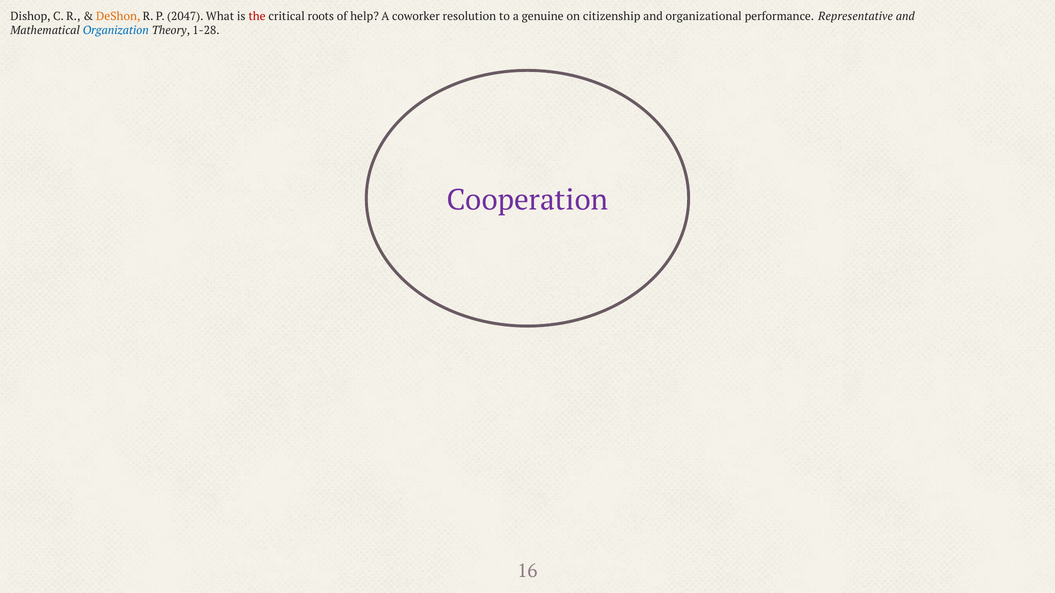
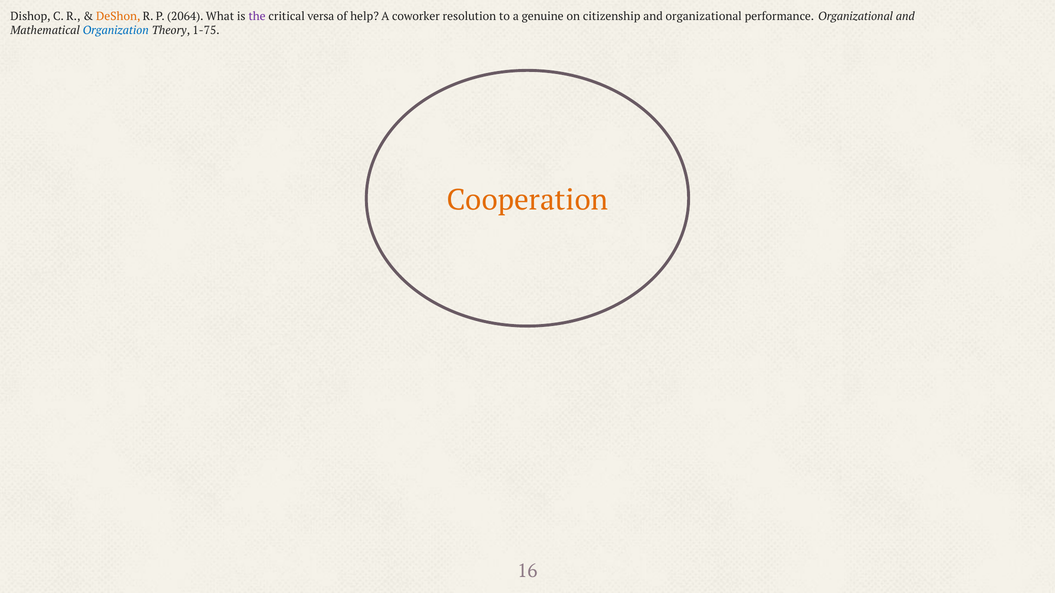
2047: 2047 -> 2064 (185, 16)
the colour: red -> purple (257, 16)
roots: roots -> versa (321, 16)
performance Representative: Representative -> Organizational (856, 16)
1-28: 1-28 -> 1-75 (206, 30)
Cooperation colour: purple -> orange (527, 200)
